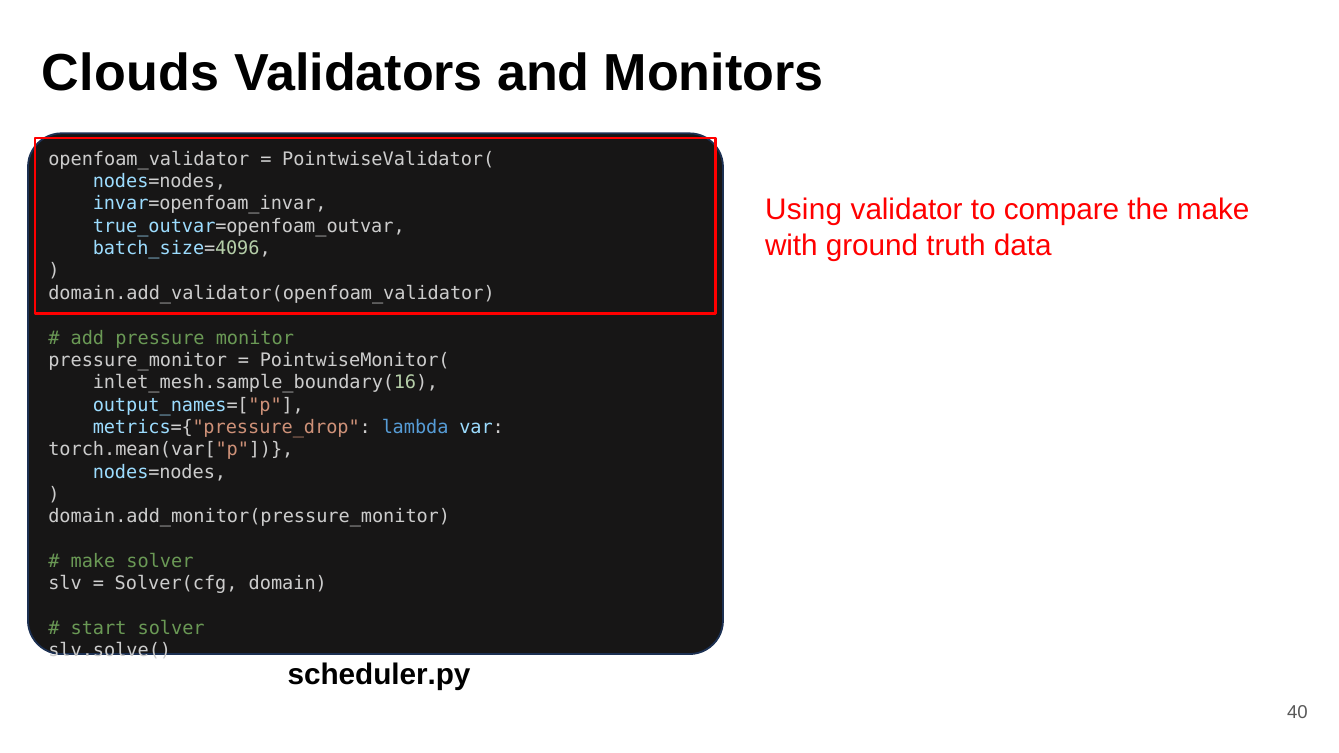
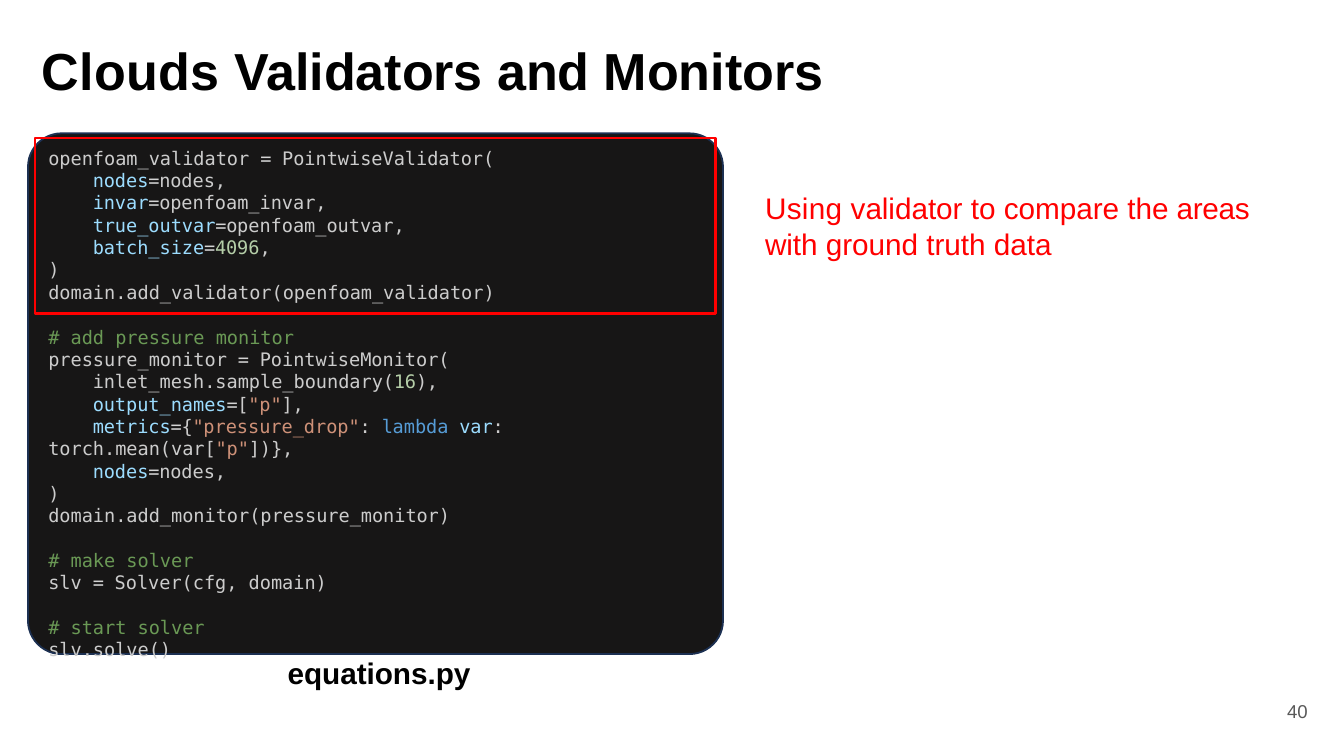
the make: make -> areas (1213, 210)
scheduler.py: scheduler.py -> equations.py (379, 675)
